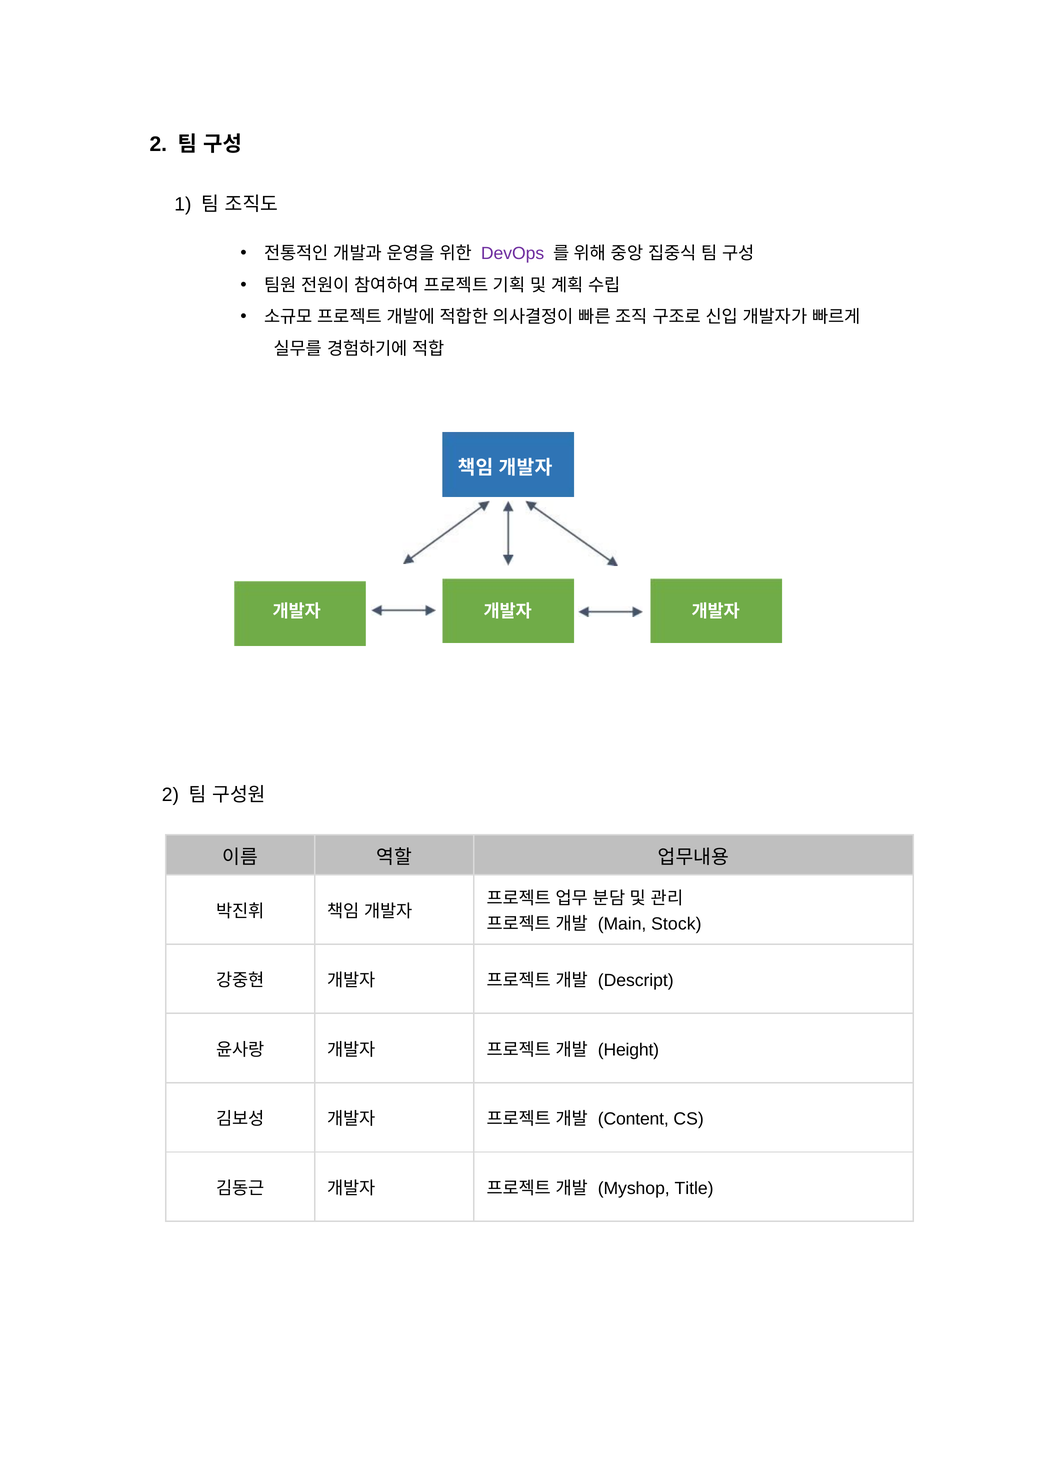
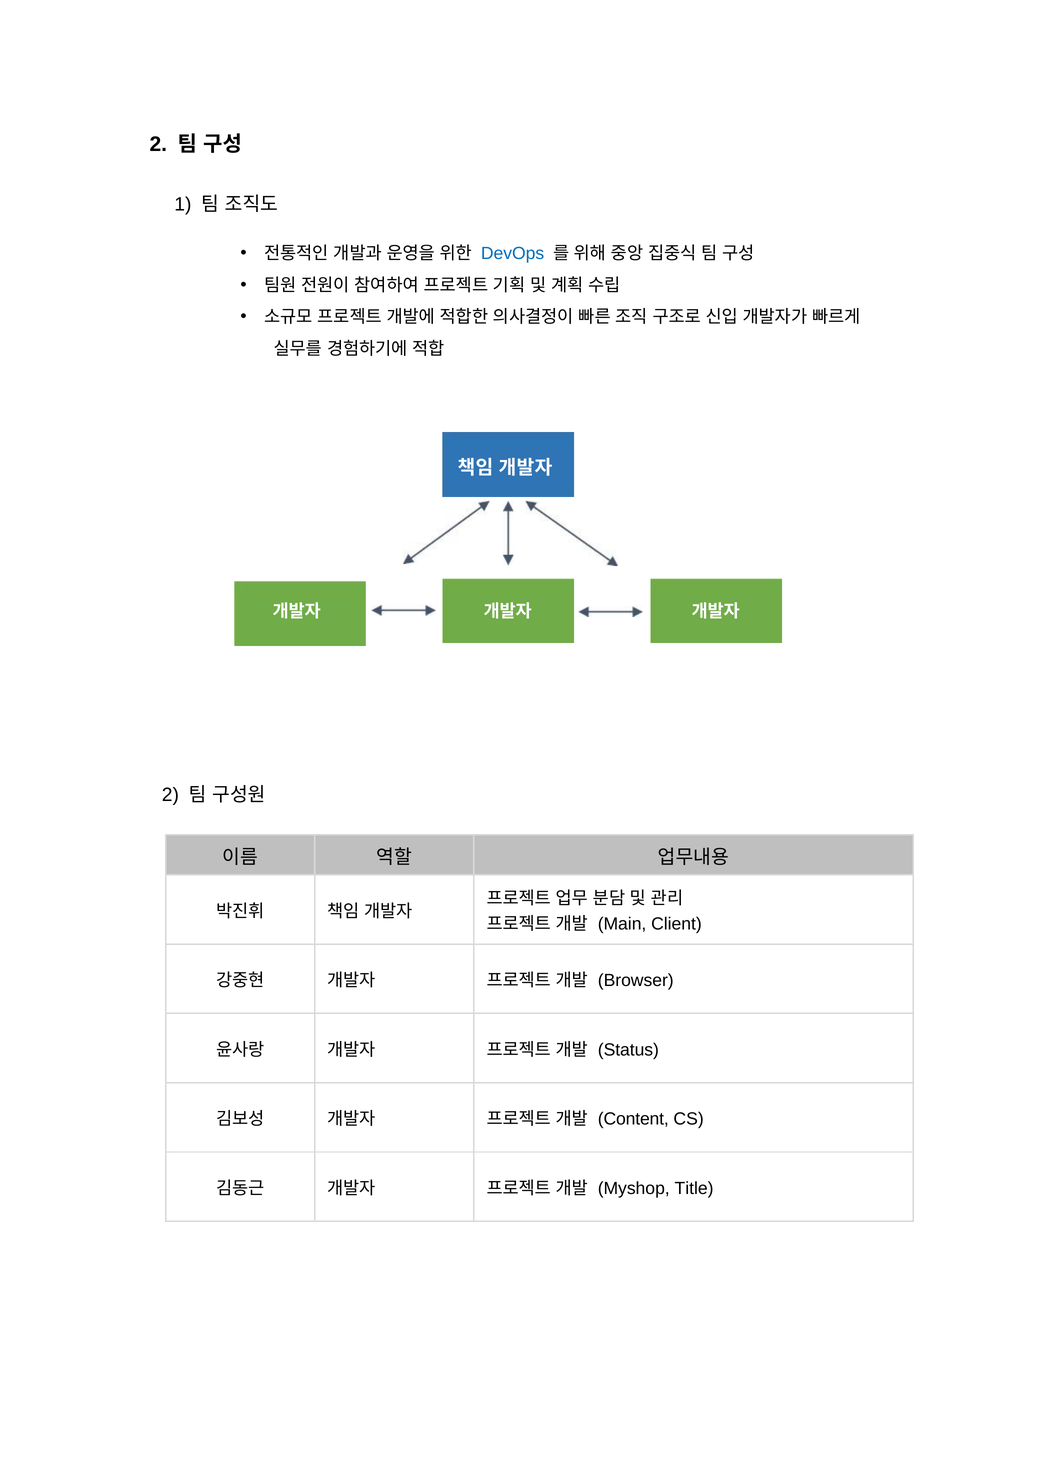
DevOps colour: purple -> blue (513, 254)
Stock: Stock -> Client (676, 923)
Descript: Descript -> Browser (636, 980)
Height: Height -> Status (628, 1049)
